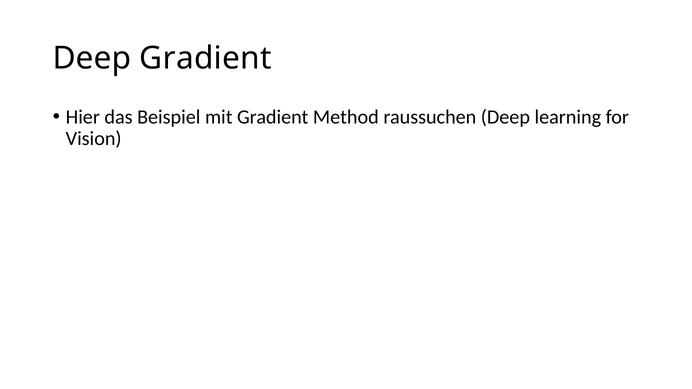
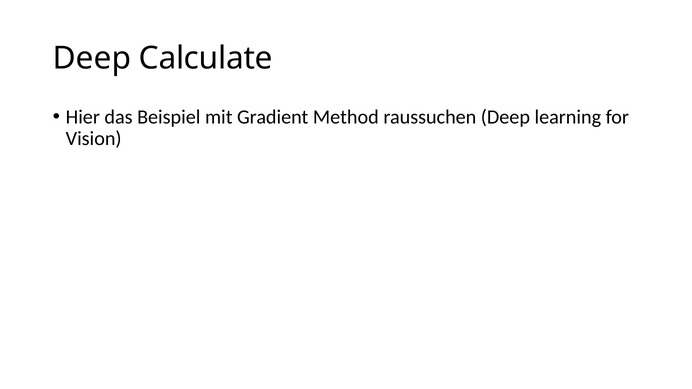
Deep Gradient: Gradient -> Calculate (206, 58)
